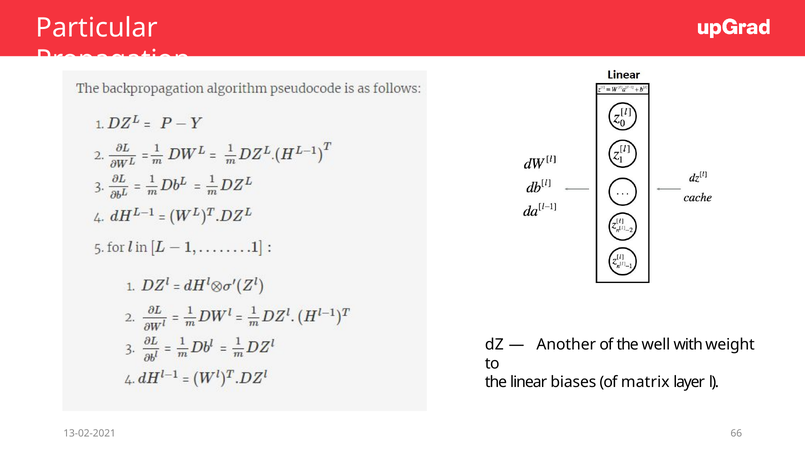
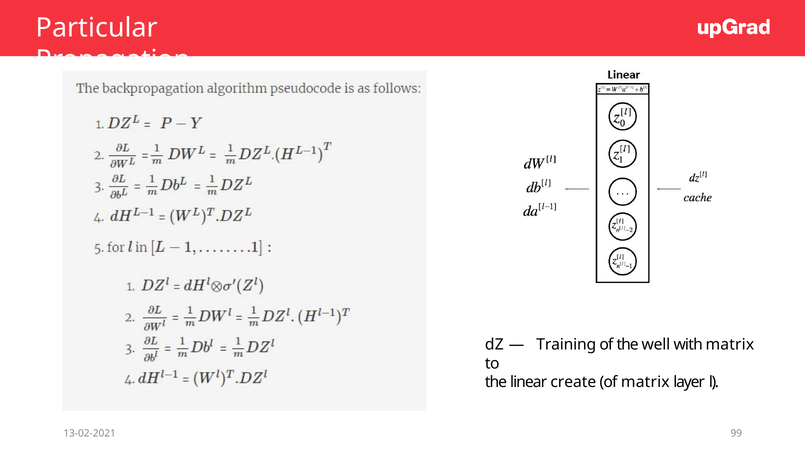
Another: Another -> Training (566, 344)
with weight: weight -> matrix (730, 344)
biases: biases -> create (573, 382)
66: 66 -> 99 (736, 433)
